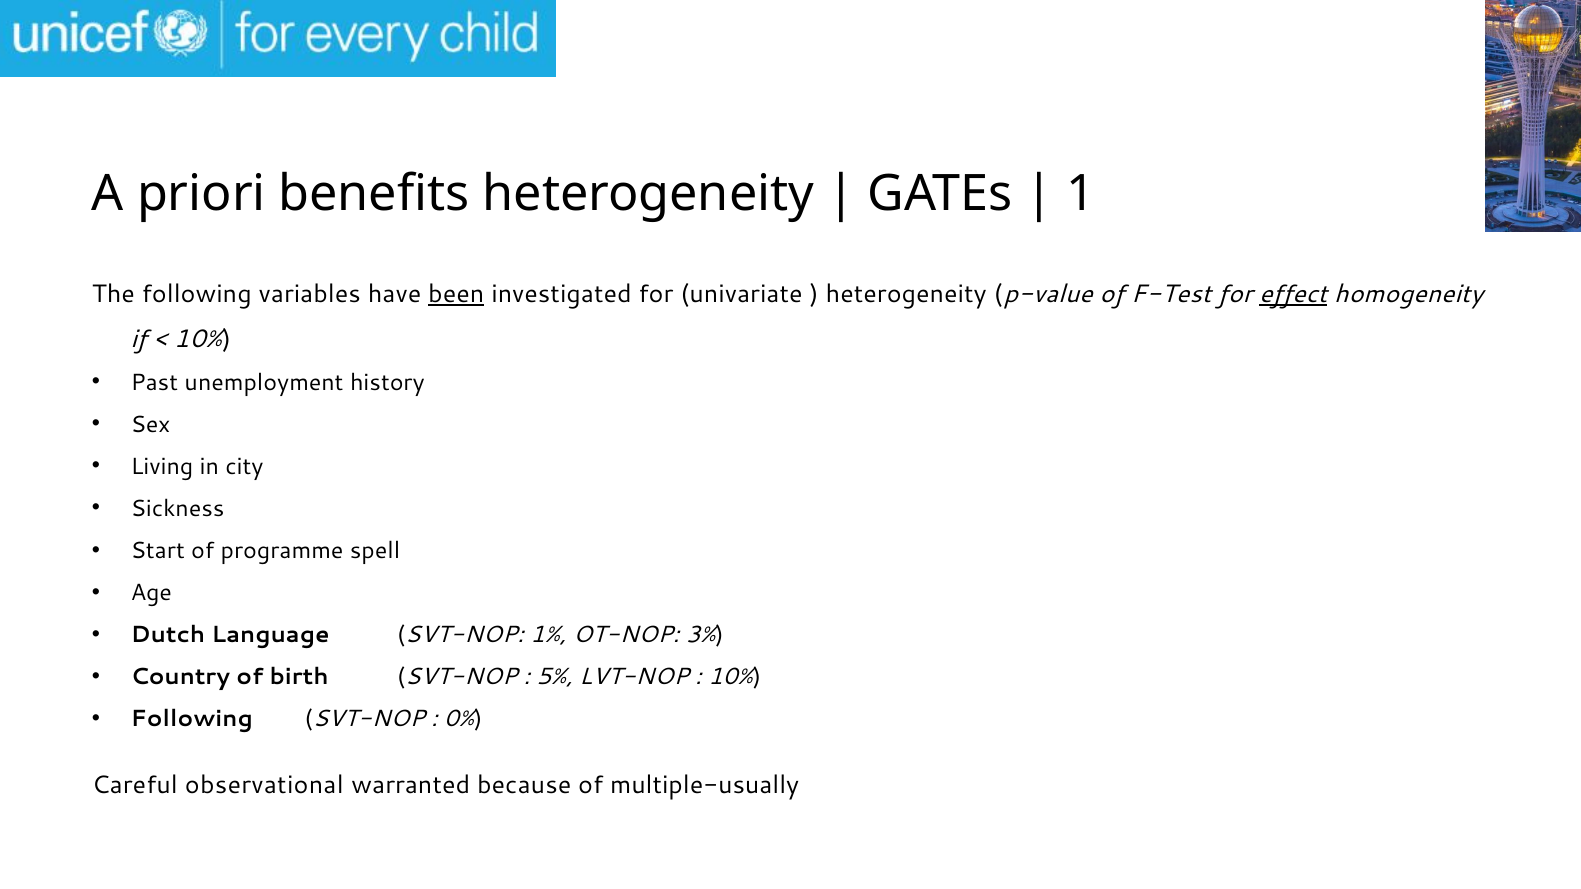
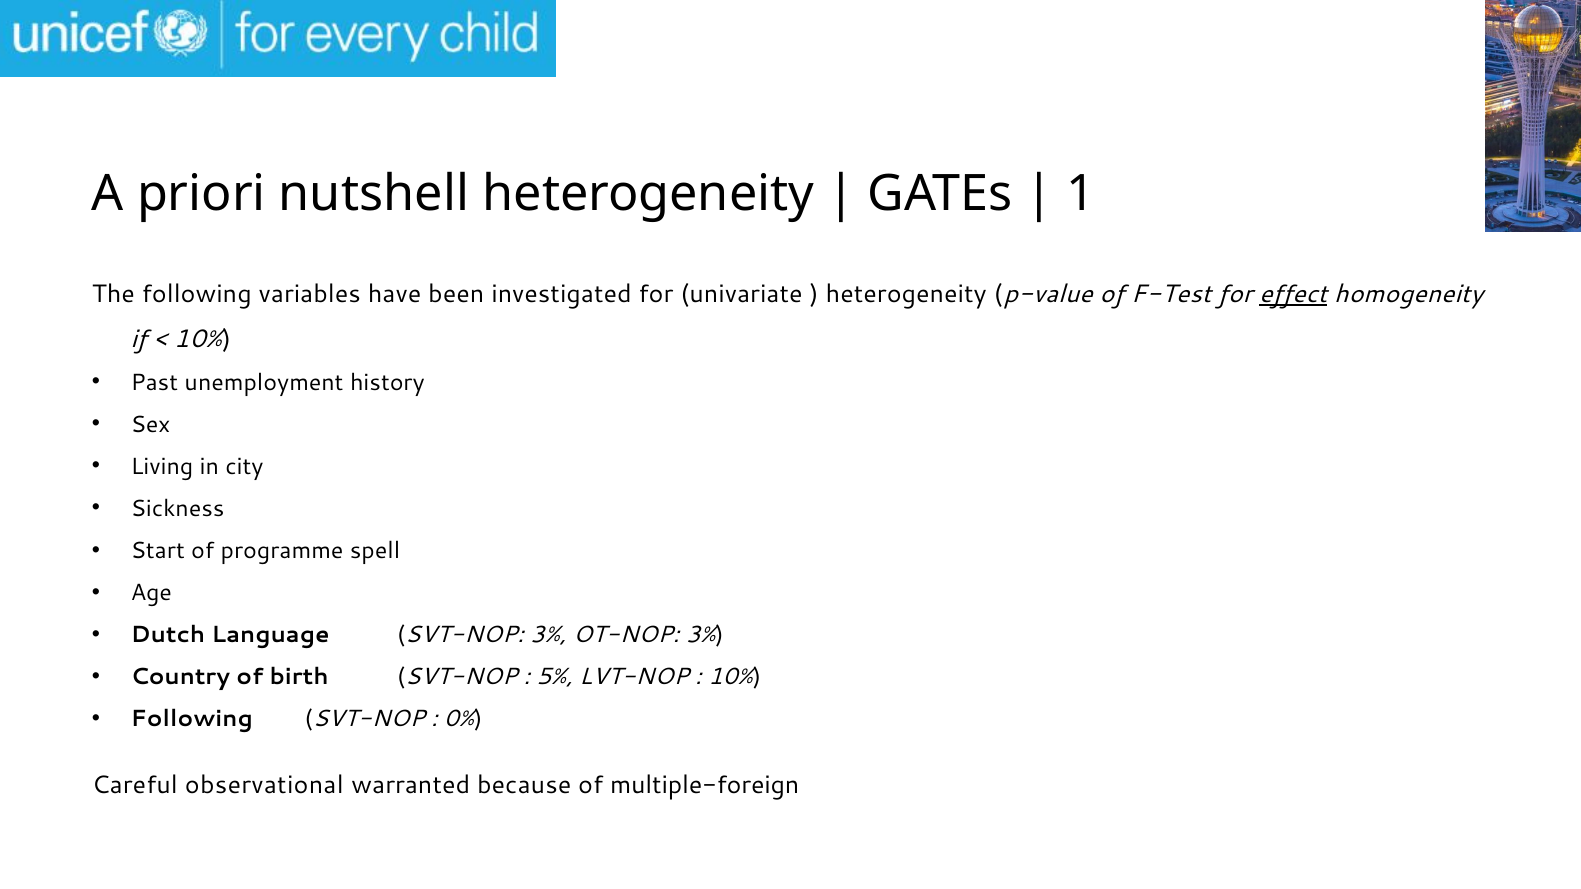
benefits: benefits -> nutshell (374, 194)
been underline: present -> none (456, 294)
SVT-NOP 1%: 1% -> 3% (548, 635)
multiple-usually: multiple-usually -> multiple-foreign (705, 785)
